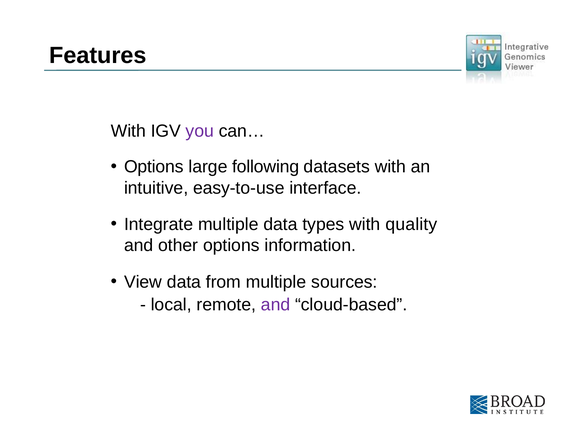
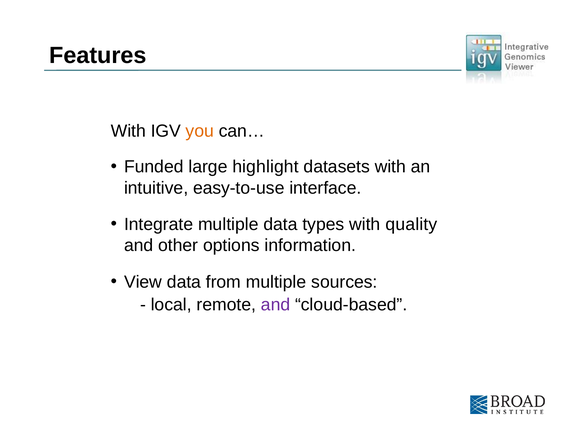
you colour: purple -> orange (200, 131)
Options: Options -> Funded (154, 167)
following: following -> highlight (266, 167)
